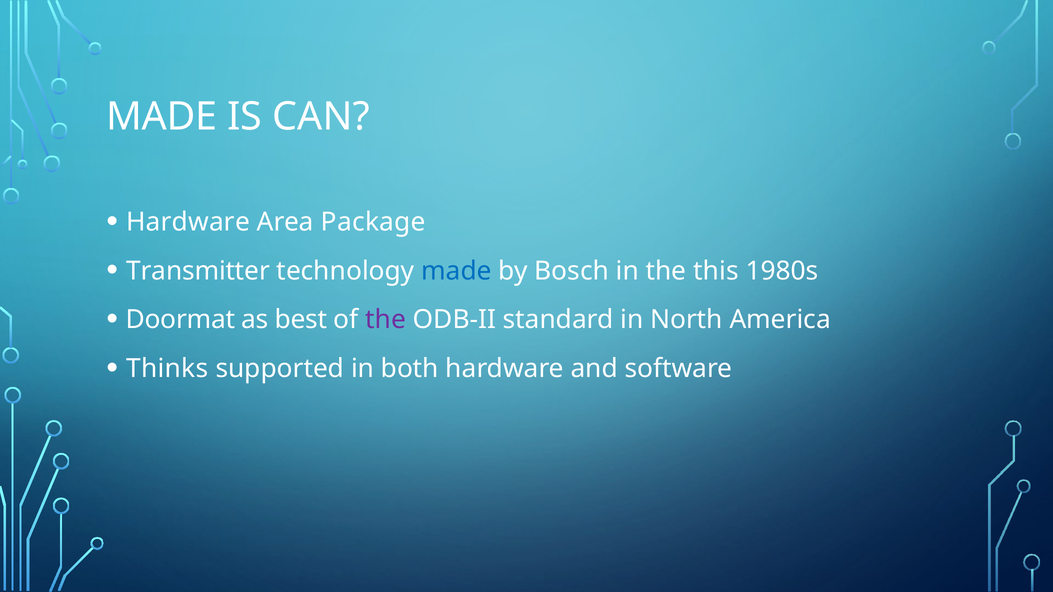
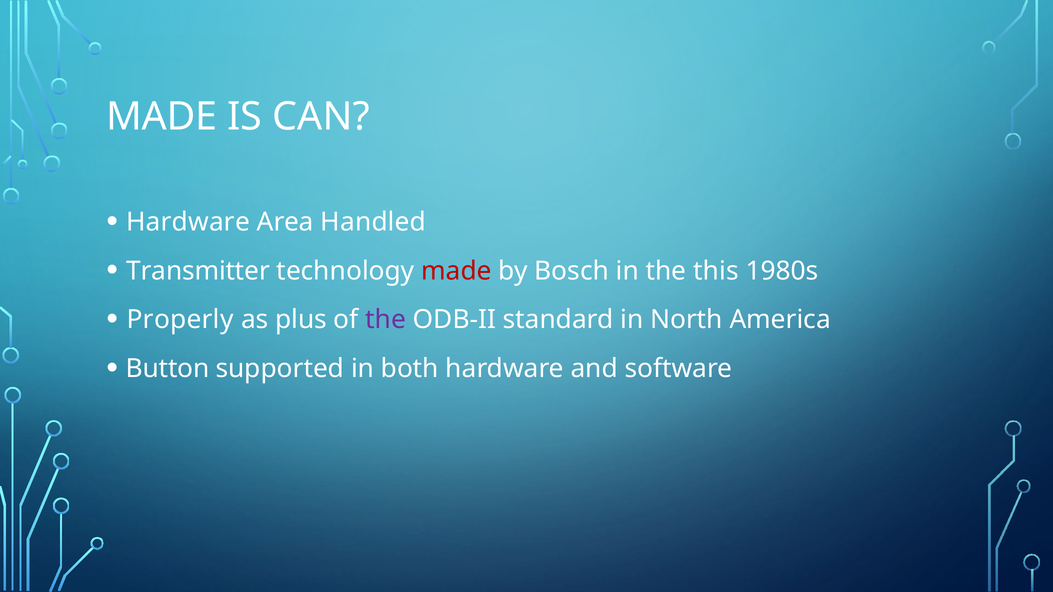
Package: Package -> Handled (373, 222)
made colour: blue -> red (456, 271)
Doormat: Doormat -> Properly (180, 320)
best: best -> plus (301, 320)
Thinks: Thinks -> Button (168, 369)
